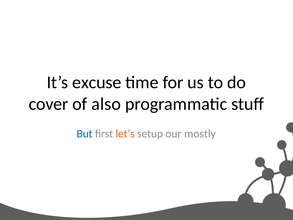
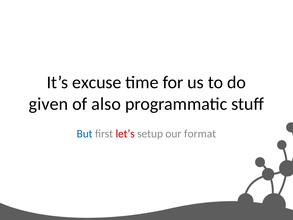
cover: cover -> given (48, 104)
let’s colour: orange -> red (125, 134)
mostly: mostly -> format (200, 134)
